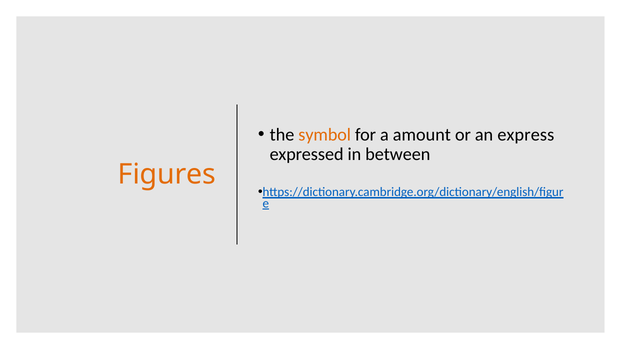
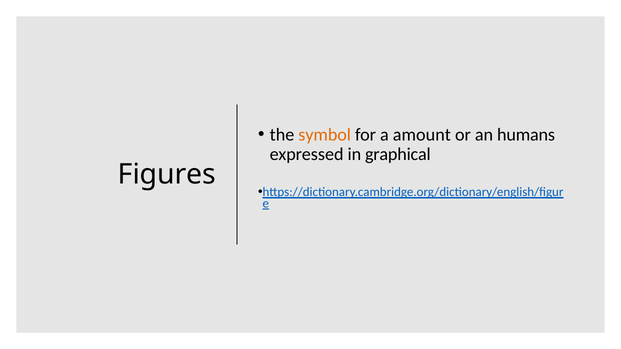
express: express -> humans (526, 135)
between: between -> graphical (398, 154)
Figures colour: orange -> black (167, 174)
